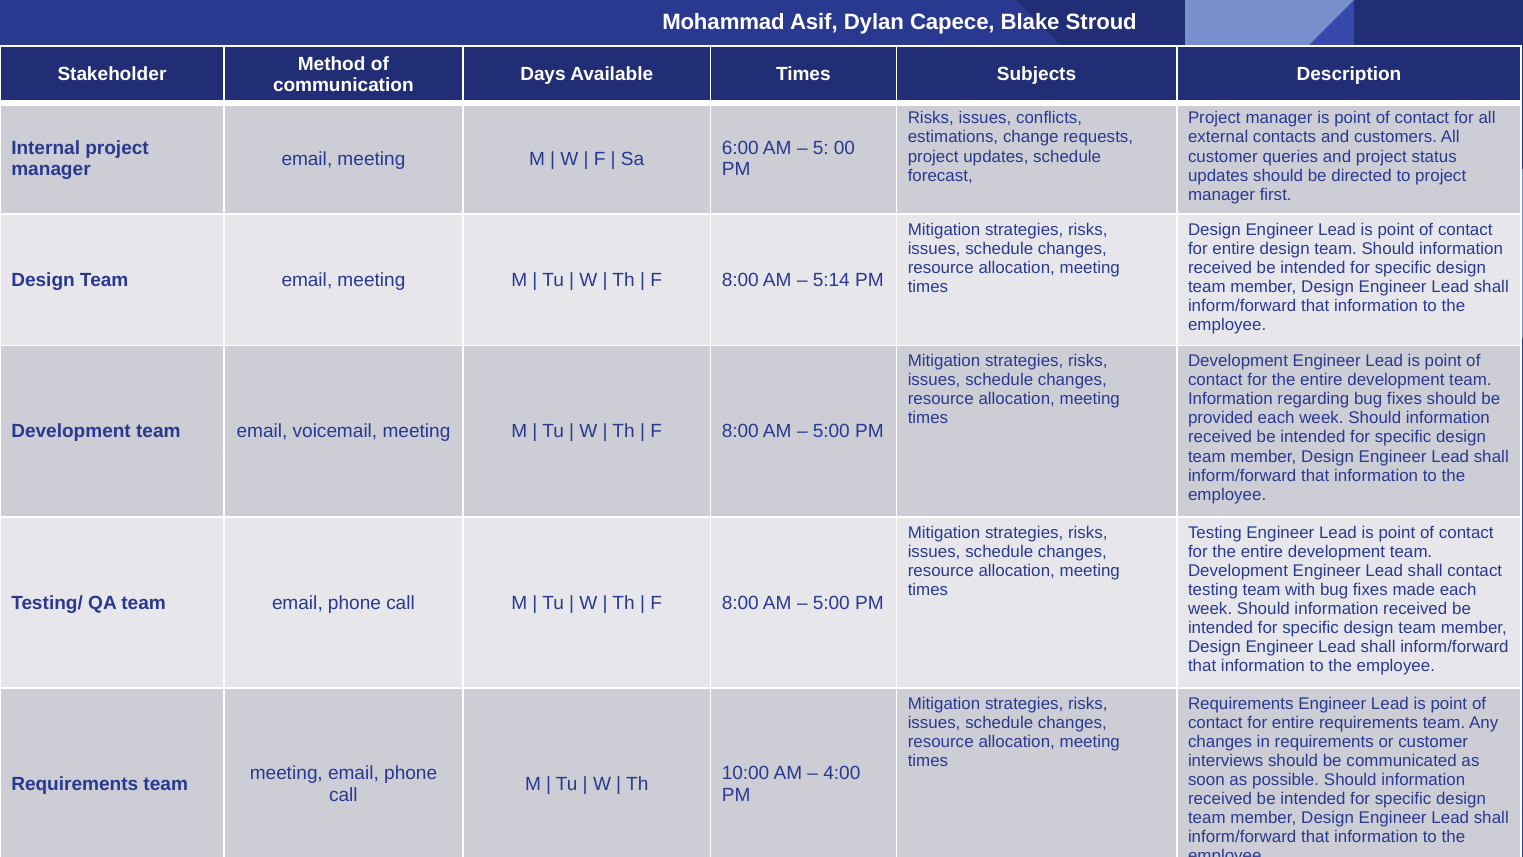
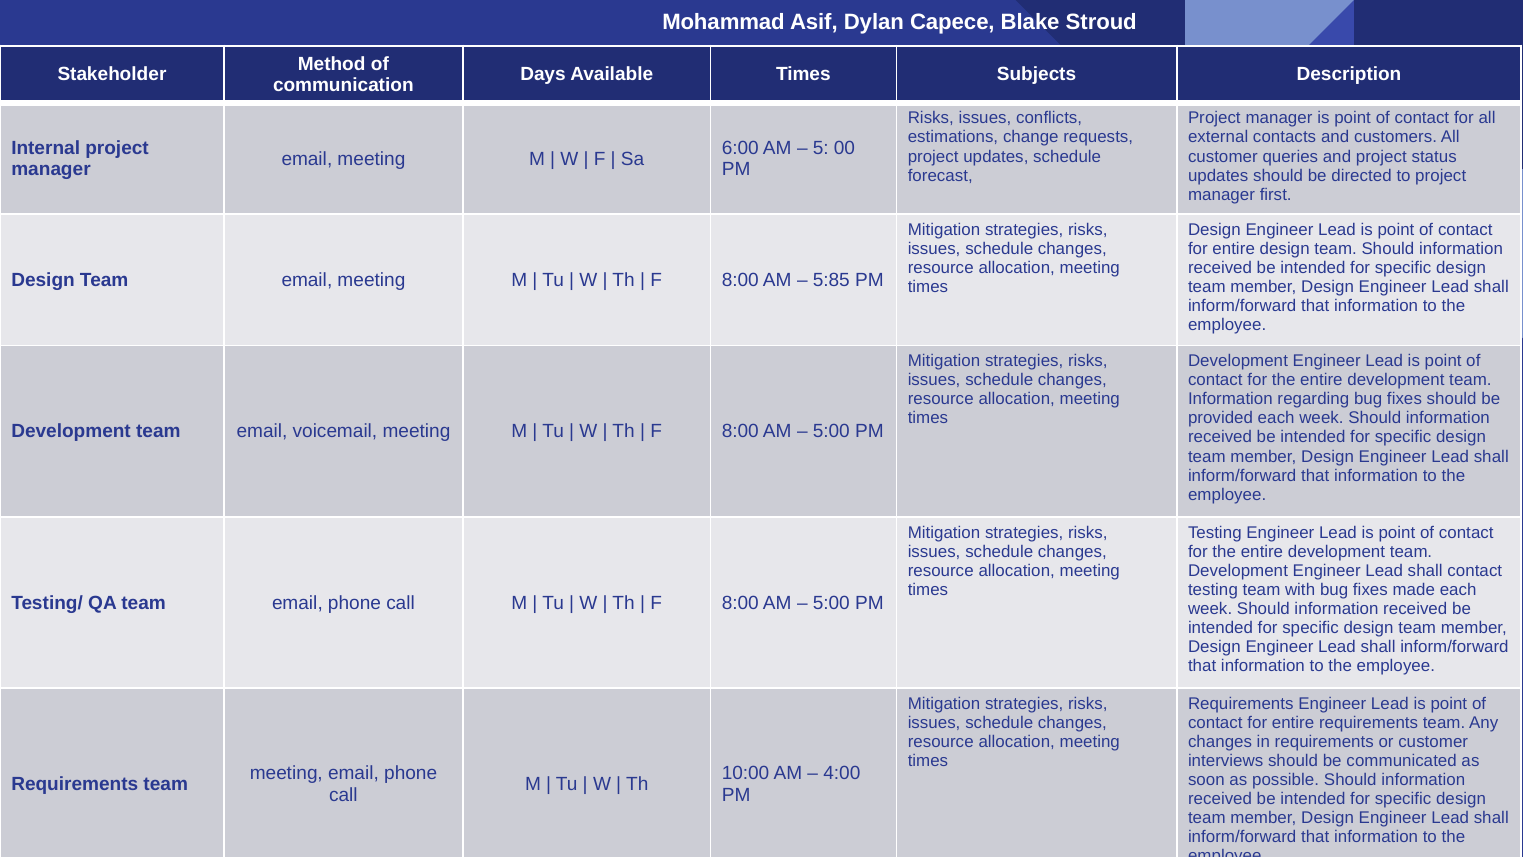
5:14: 5:14 -> 5:85 (831, 280)
